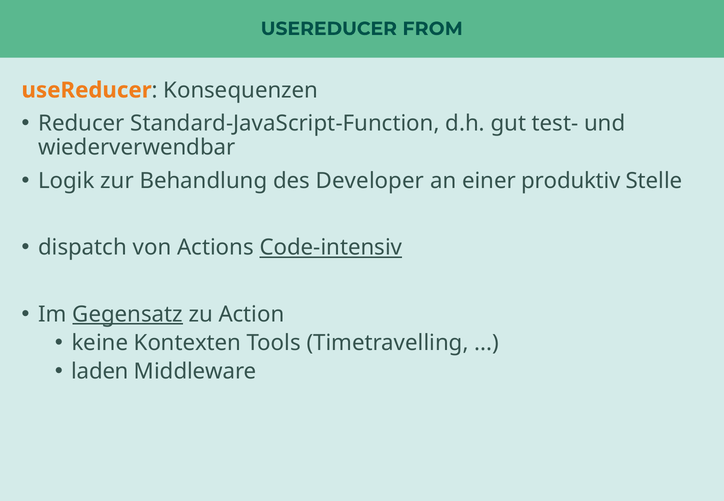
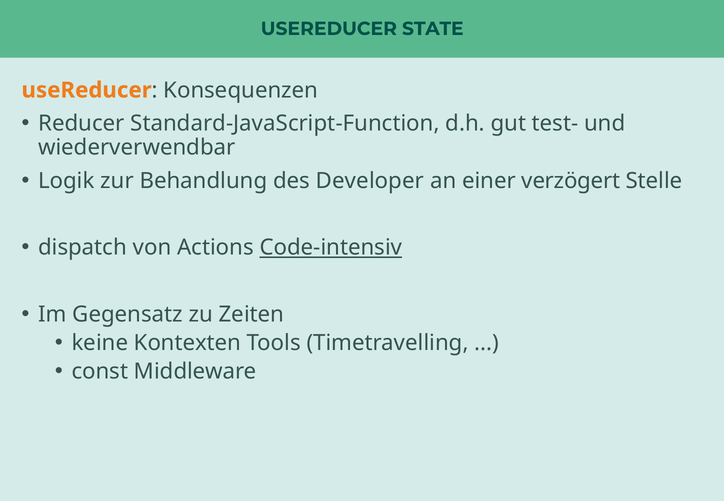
FROM: FROM -> STATE (433, 29)
produktiv: produktiv -> verzögert (571, 181)
Gegensatz underline: present -> none (128, 314)
Action: Action -> Zeiten (251, 314)
laden: laden -> const (100, 372)
